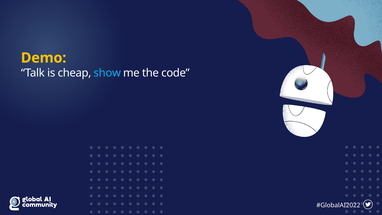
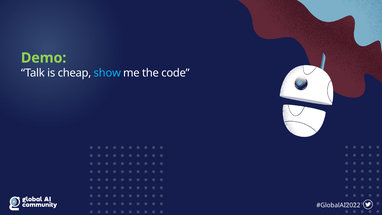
Demo colour: yellow -> light green (44, 58)
